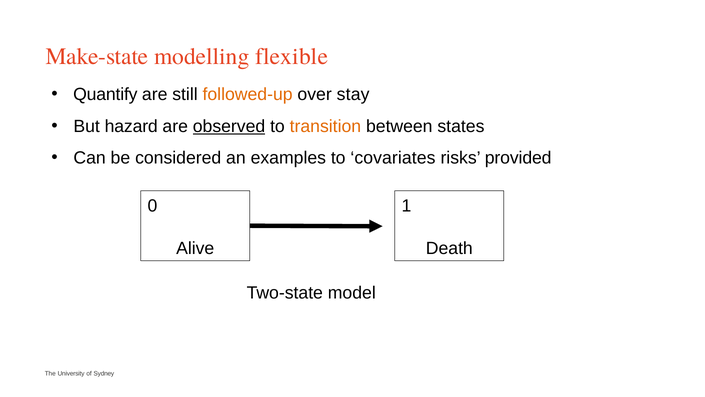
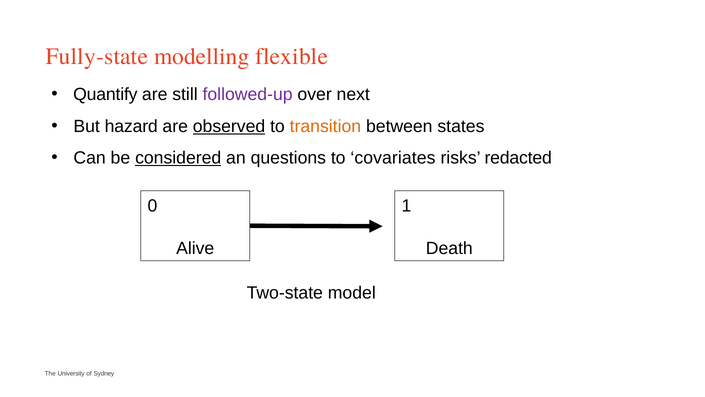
Make-state: Make-state -> Fully-state (97, 56)
followed-up colour: orange -> purple (248, 94)
stay: stay -> next (353, 94)
considered underline: none -> present (178, 158)
examples: examples -> questions (288, 158)
provided: provided -> redacted (518, 158)
